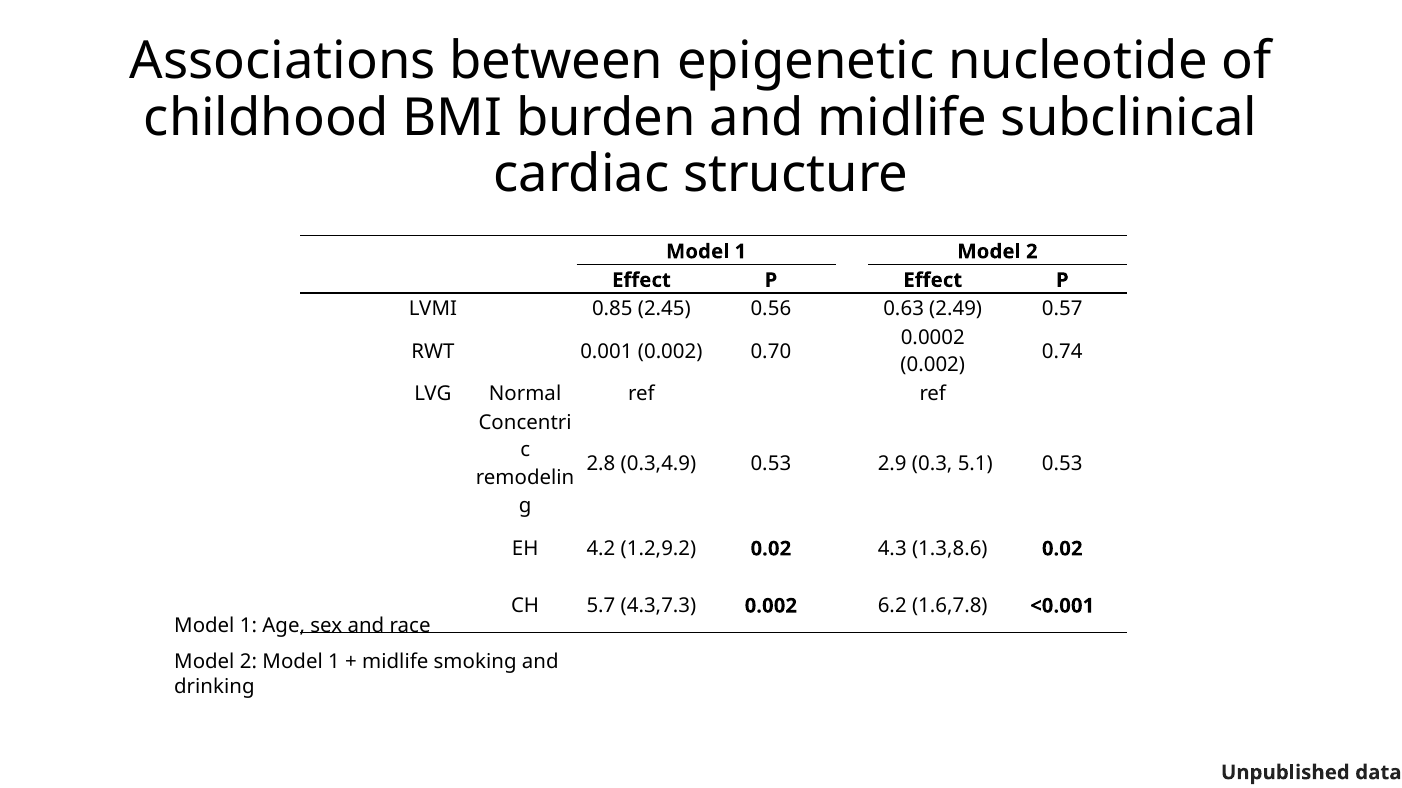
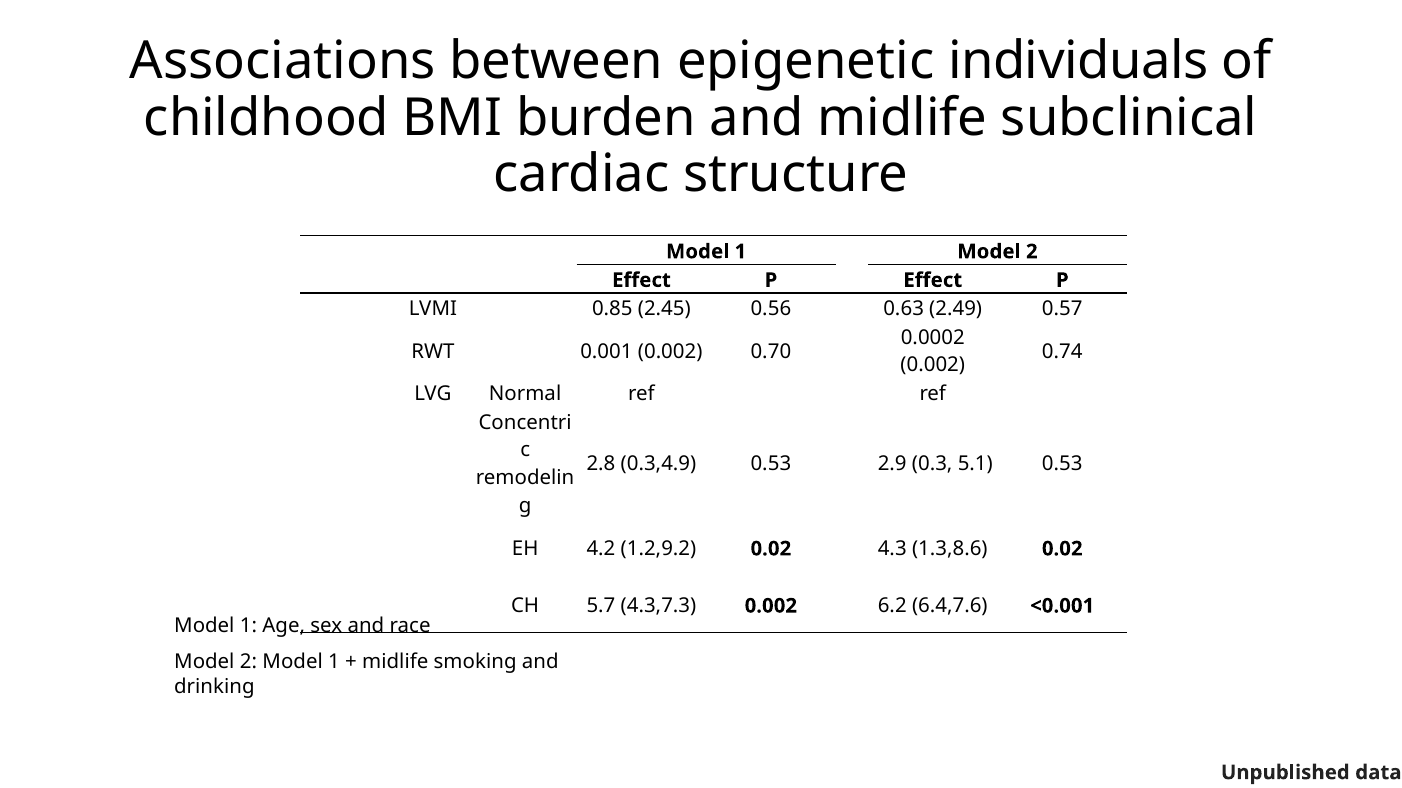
nucleotide: nucleotide -> individuals (1078, 61)
1.6,7.8: 1.6,7.8 -> 6.4,7.6 (950, 606)
